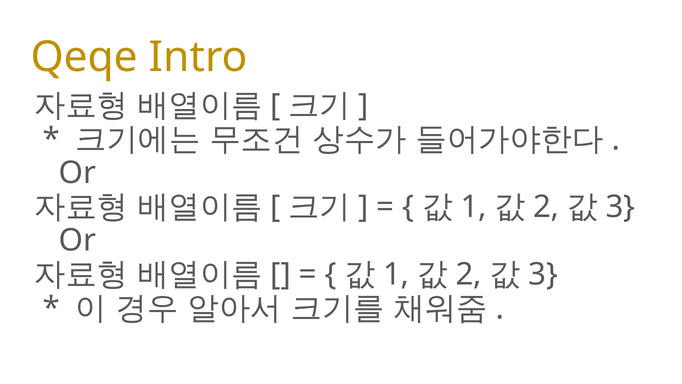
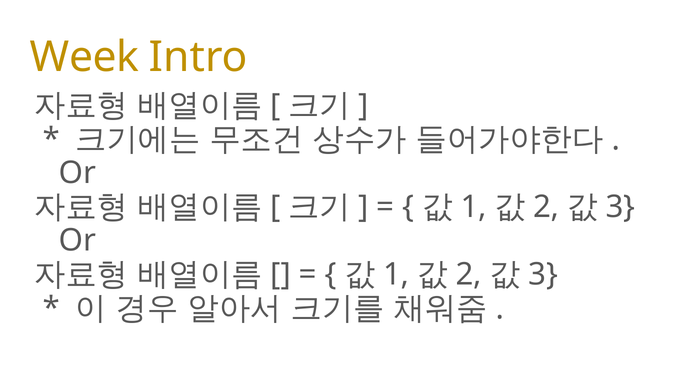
Qeqe: Qeqe -> Week (84, 57)
